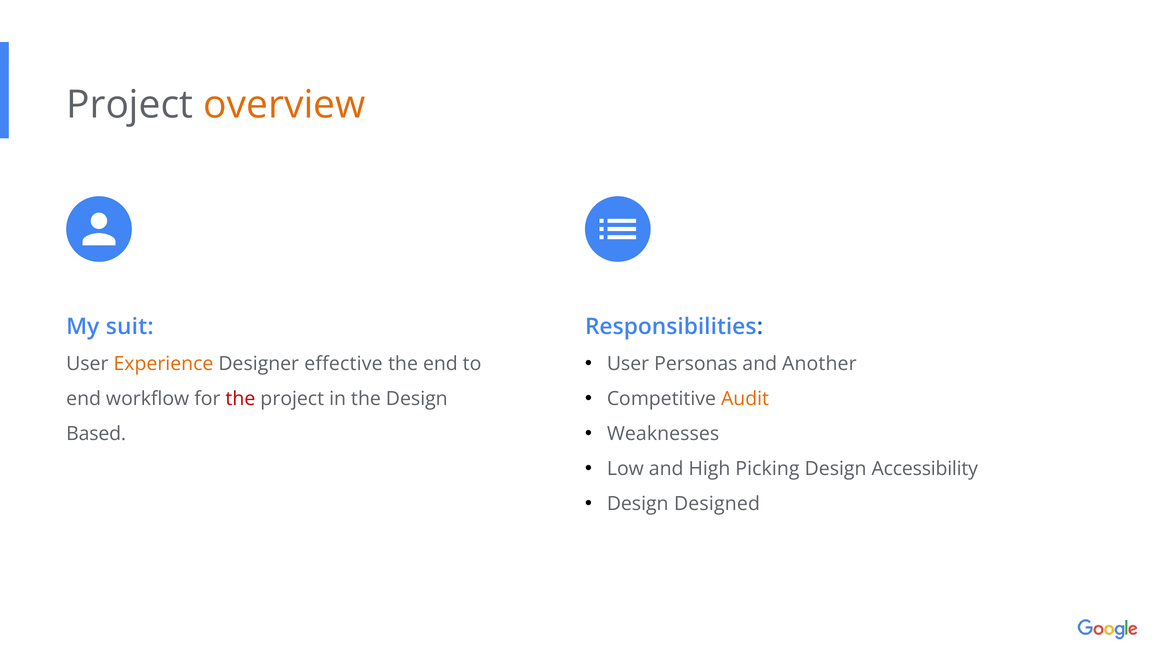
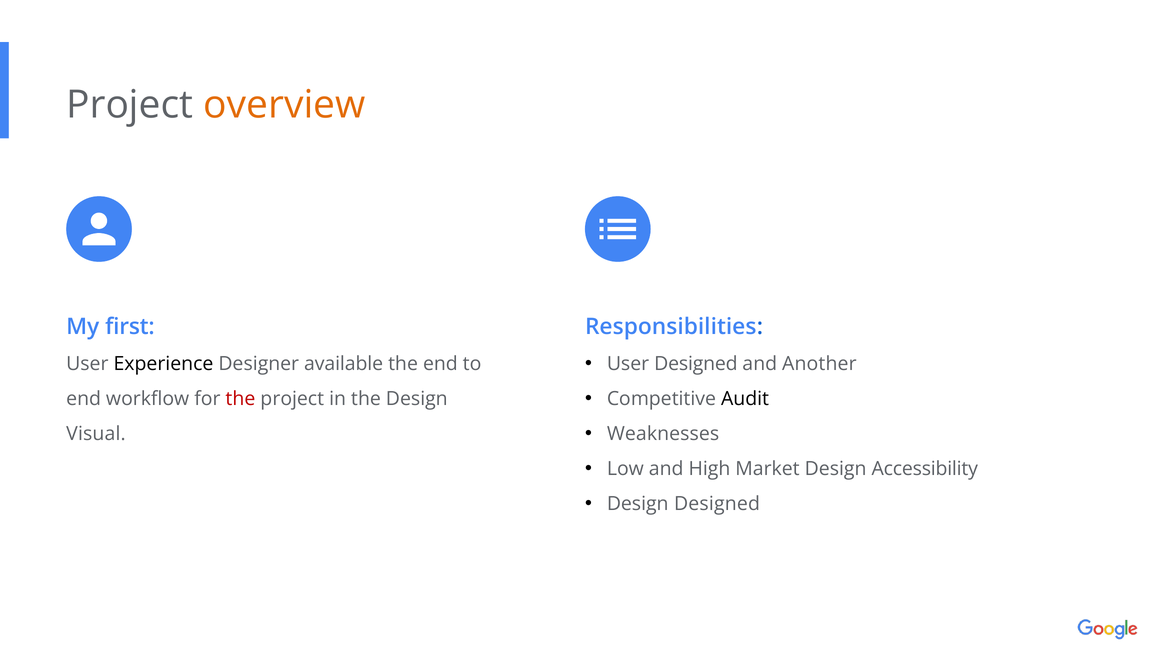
suit: suit -> first (130, 327)
User Personas: Personas -> Designed (696, 364)
Experience colour: orange -> black (163, 364)
effective: effective -> available (344, 364)
Audit colour: orange -> black (745, 399)
Based: Based -> Visual (96, 434)
Picking: Picking -> Market (768, 469)
